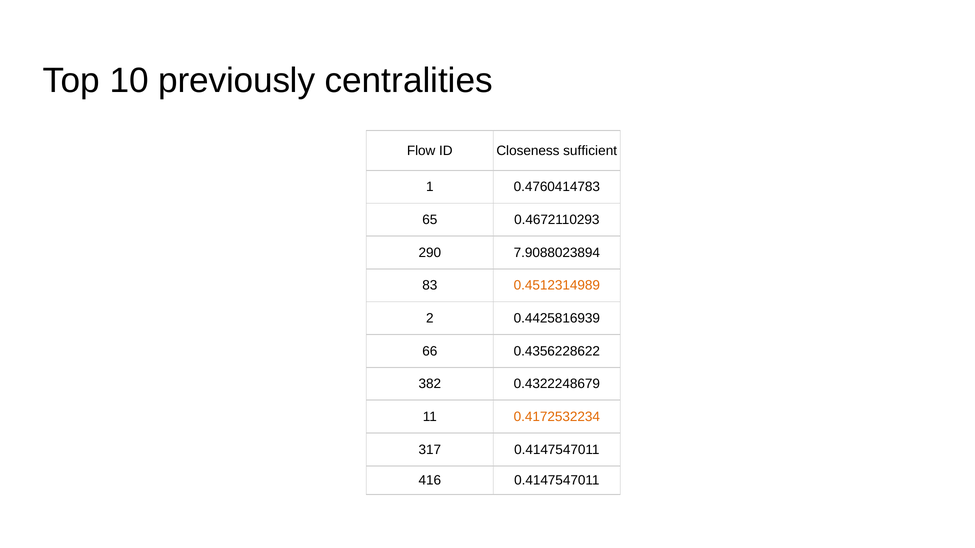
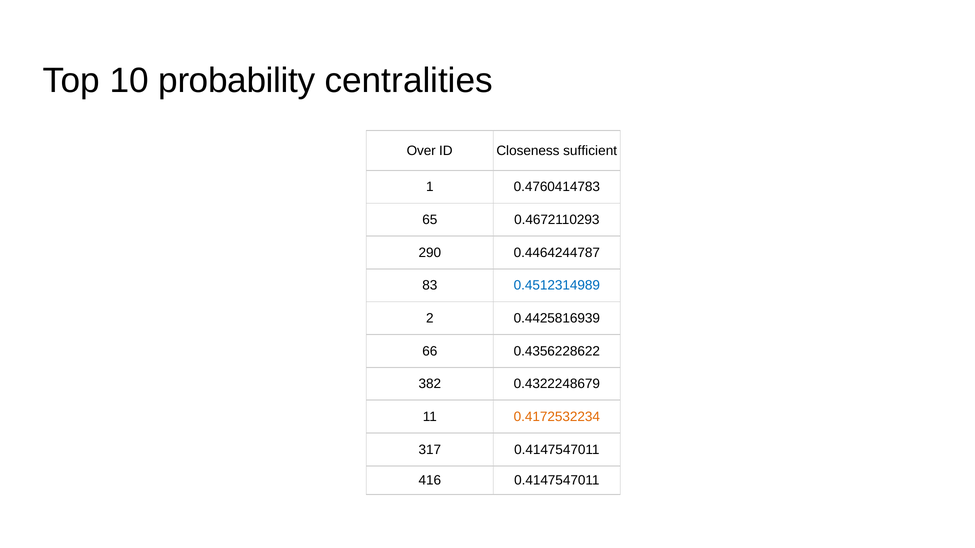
previously: previously -> probability (237, 81)
Flow: Flow -> Over (421, 151)
7.9088023894: 7.9088023894 -> 0.4464244787 (557, 253)
0.4512314989 colour: orange -> blue (557, 286)
